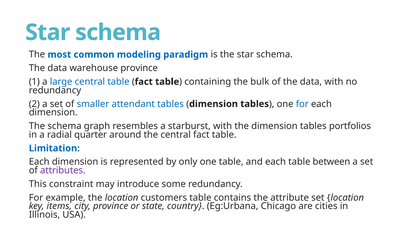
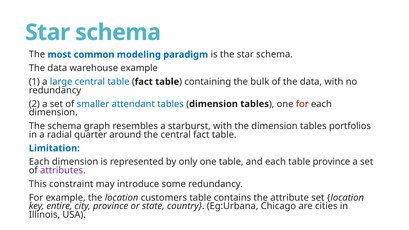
warehouse province: province -> example (139, 68)
for colour: blue -> red (302, 104)
table between: between -> province (331, 162)
items: items -> entire (59, 206)
